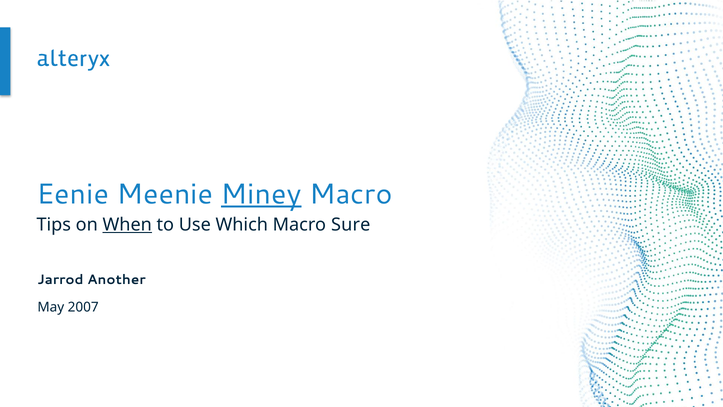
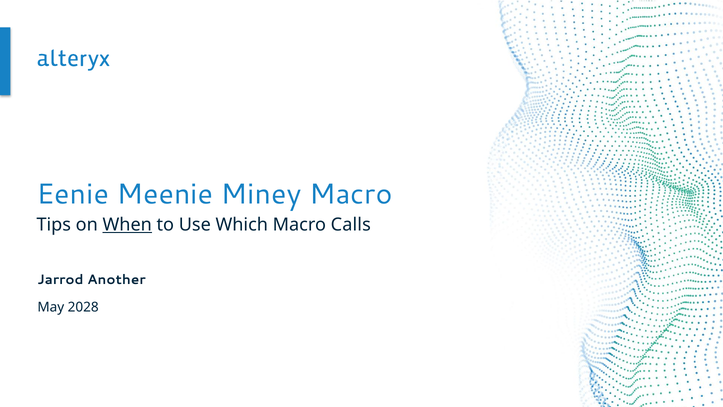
Miney underline: present -> none (261, 194)
Sure: Sure -> Calls (351, 225)
2007: 2007 -> 2028 (83, 307)
